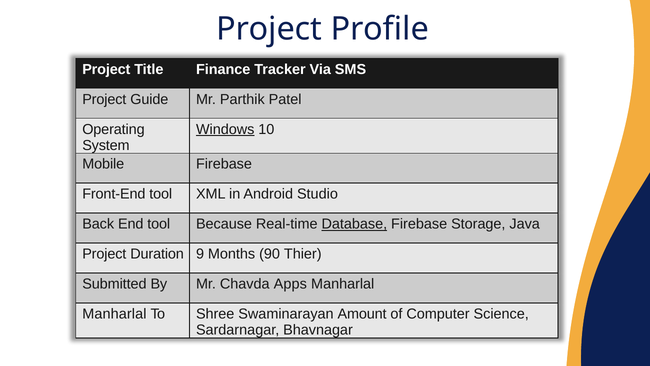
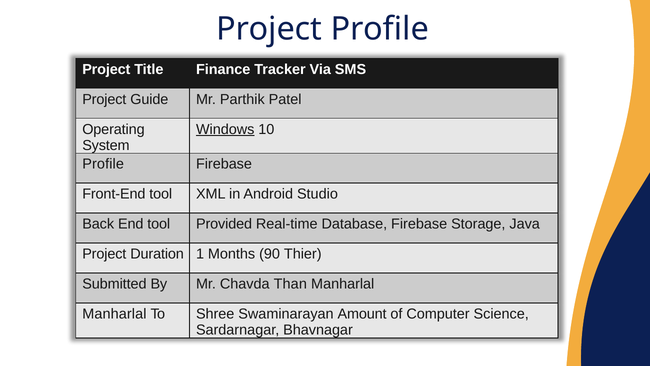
Mobile: Mobile -> Profile (103, 164)
Because: Because -> Provided (224, 224)
Database underline: present -> none (354, 224)
9: 9 -> 1 (200, 254)
Apps: Apps -> Than (290, 284)
